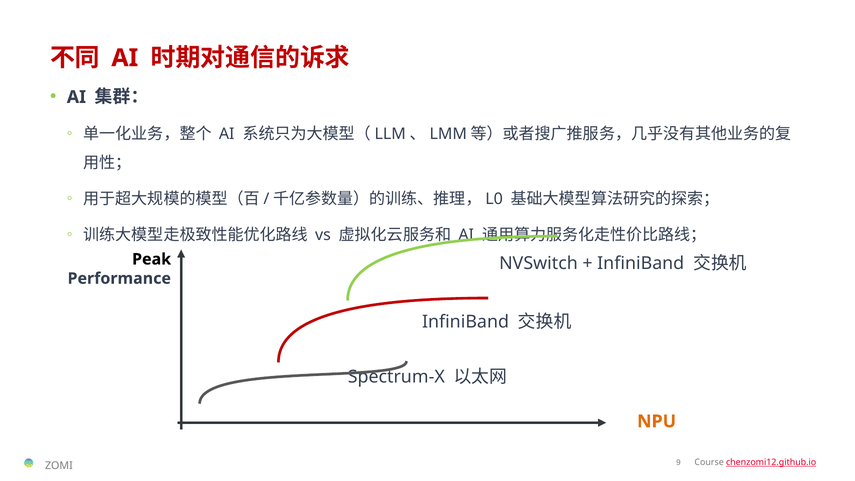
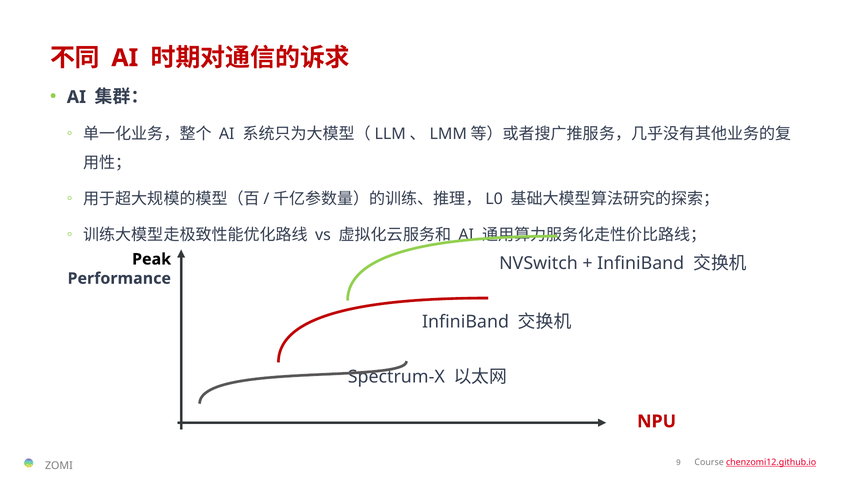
NPU colour: orange -> red (657, 421)
